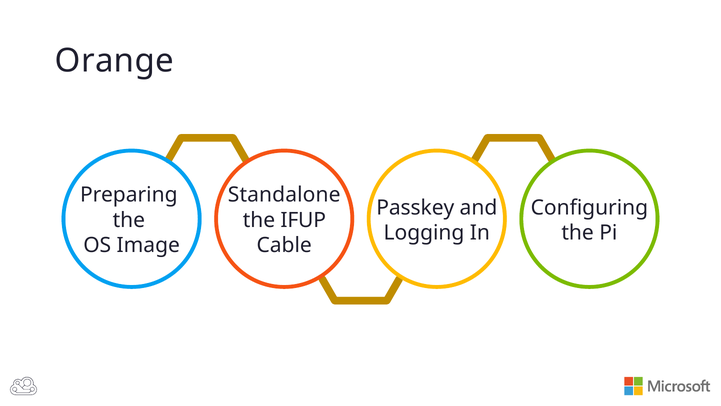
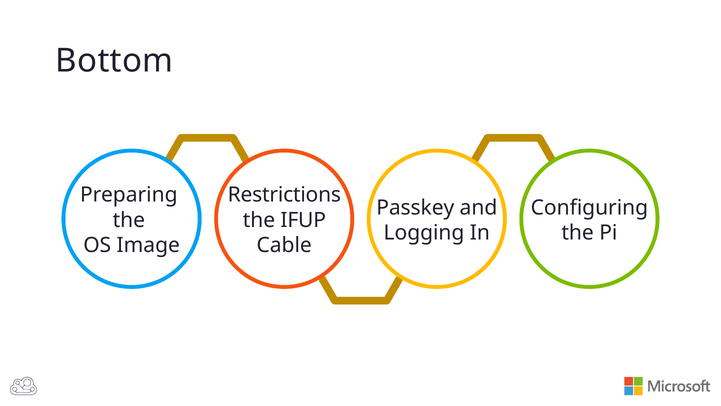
Orange: Orange -> Bottom (114, 61)
Standalone: Standalone -> Restrictions (284, 195)
